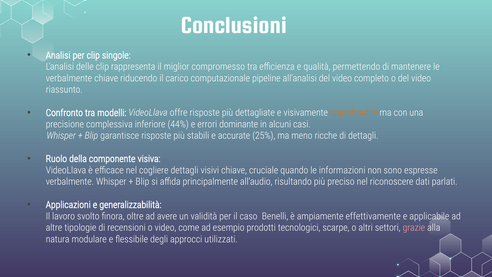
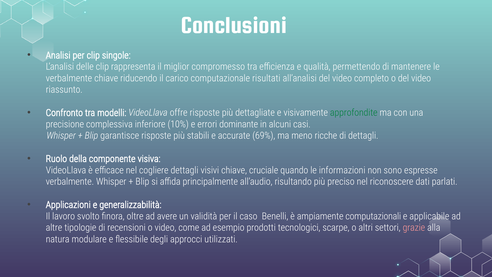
pipeline: pipeline -> risultati (266, 78)
approfondite colour: orange -> green (354, 113)
44%: 44% -> 10% (178, 124)
25%: 25% -> 69% (264, 136)
effettivamente: effettivamente -> computazionali (373, 216)
